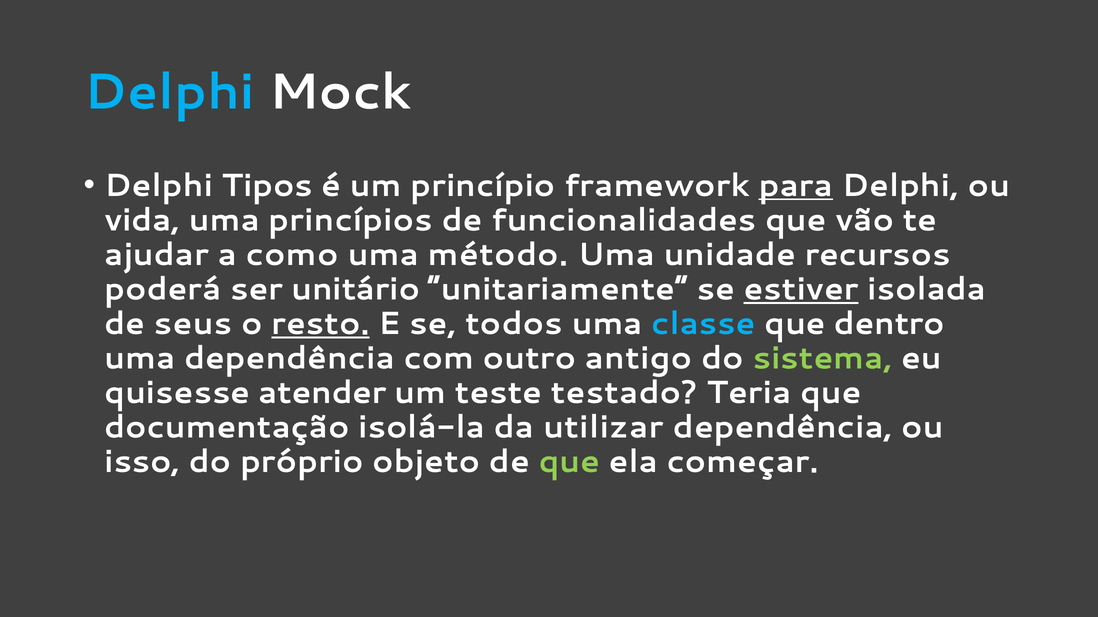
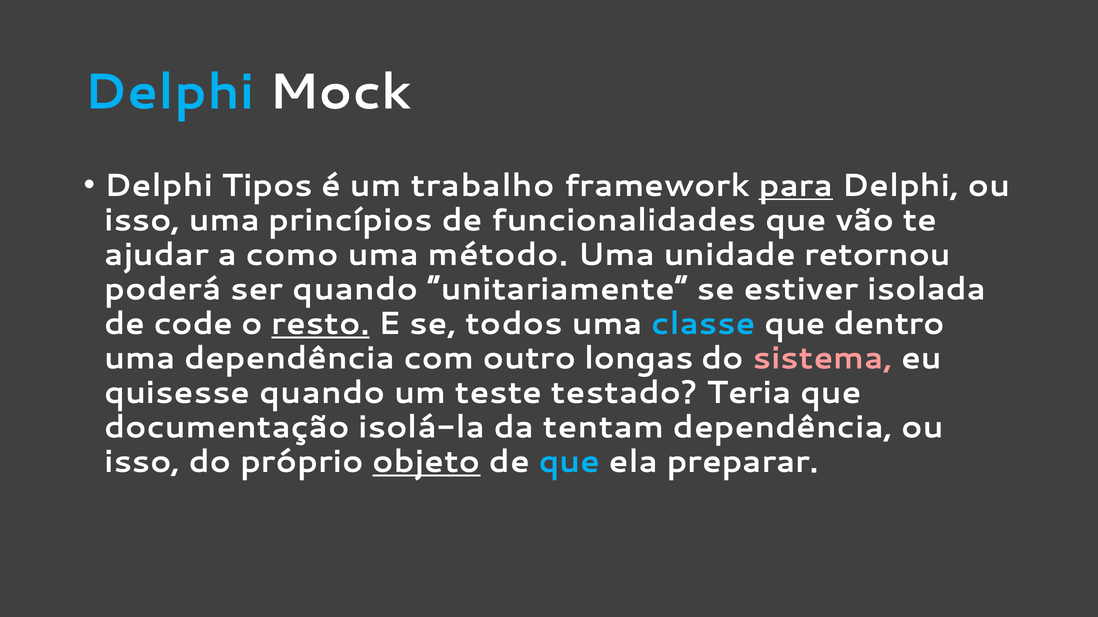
princípio: princípio -> trabalho (483, 186)
vida: vida -> isso (142, 220)
recursos: recursos -> retornou (878, 255)
ser unitário: unitário -> quando (355, 289)
estiver underline: present -> none (801, 289)
seus: seus -> code (193, 324)
antigo: antigo -> longas (639, 359)
sistema colour: light green -> pink (823, 359)
quisesse atender: atender -> quando (322, 393)
utilizar: utilizar -> tentam (603, 428)
objeto underline: none -> present (426, 462)
que colour: light green -> light blue (569, 462)
começar: começar -> preparar (743, 462)
